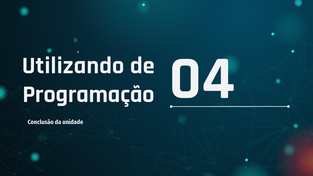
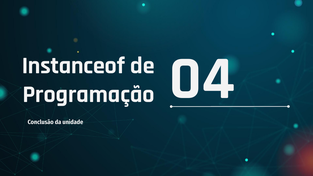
Utilizando: Utilizando -> Instanceof (73, 65)
